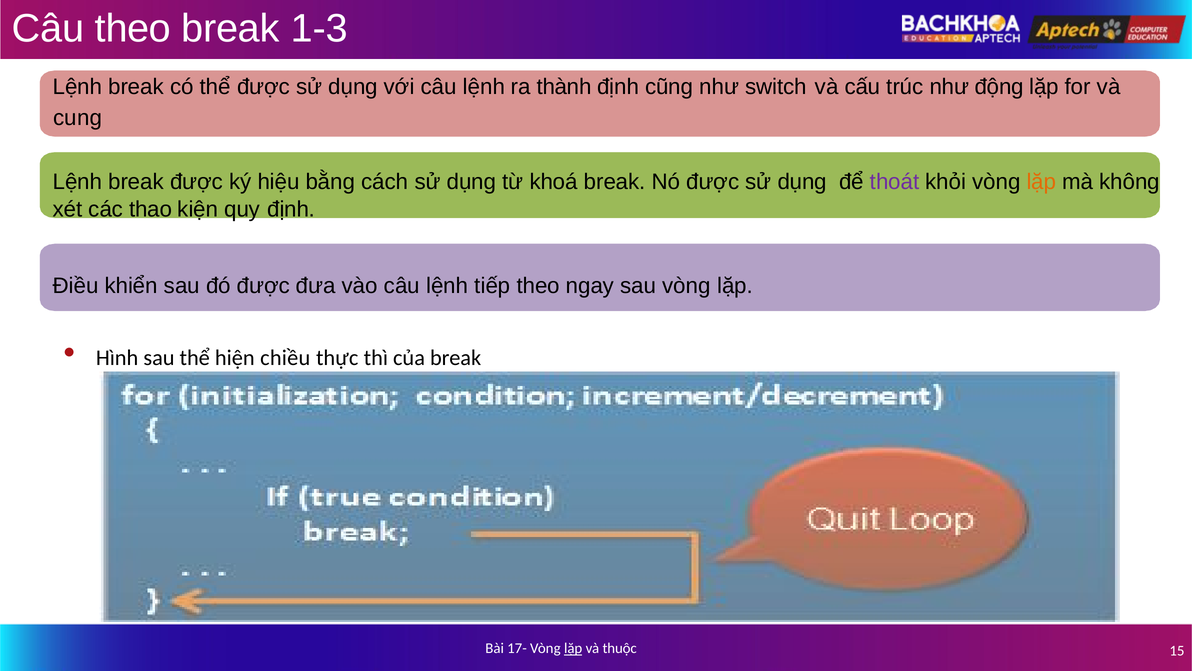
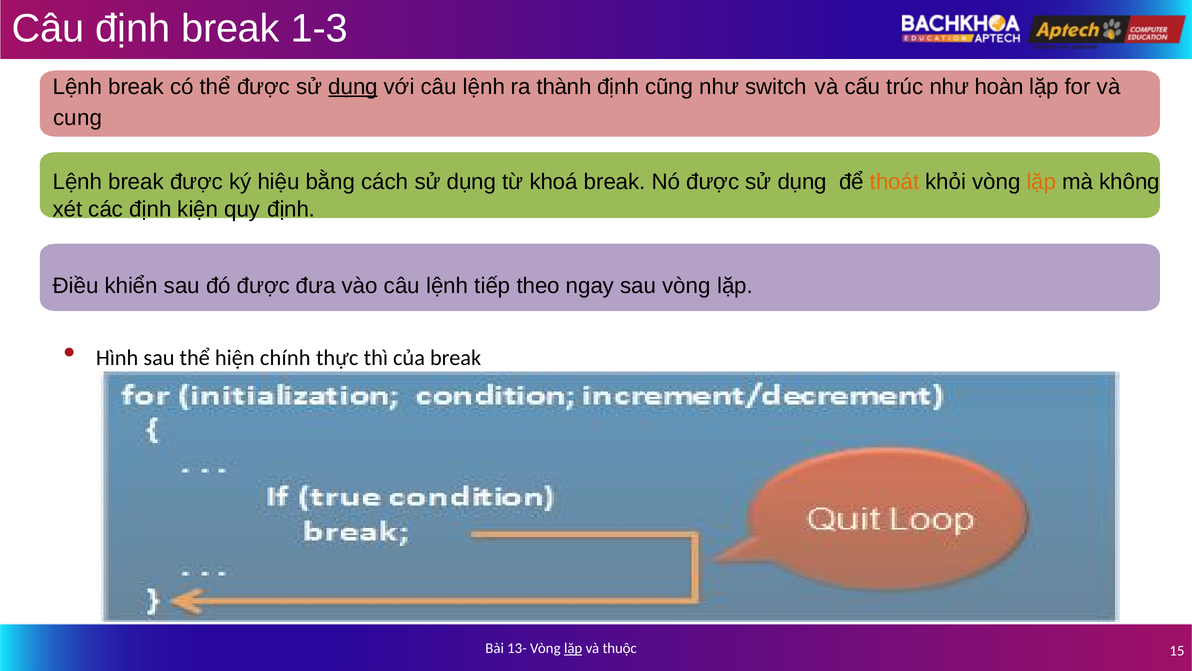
Câu theo: theo -> định (133, 29)
dụng underline: none -> present (353, 87)
động: động -> hoàn (999, 87)
thoát colour: purple -> orange (895, 182)
các thao: thao -> định (150, 209)
chiều: chiều -> chính (285, 357)
17-: 17- -> 13- (517, 648)
